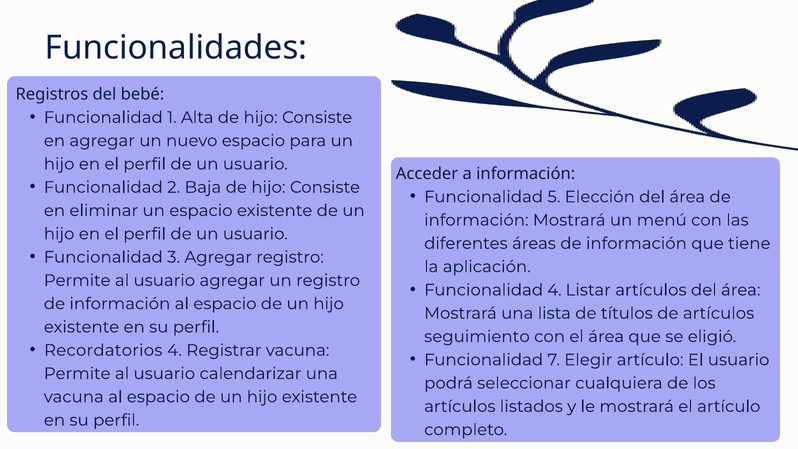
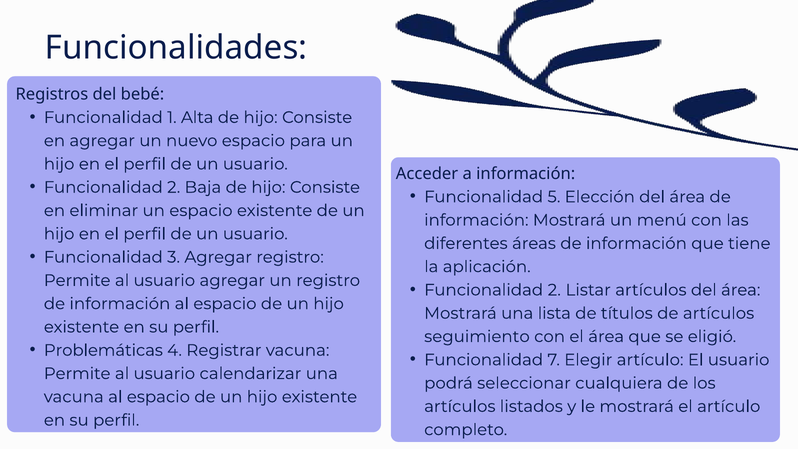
4: 4 -> 2 (554, 290)
Recordatorios: Recordatorios -> Problemáticas (103, 350)
